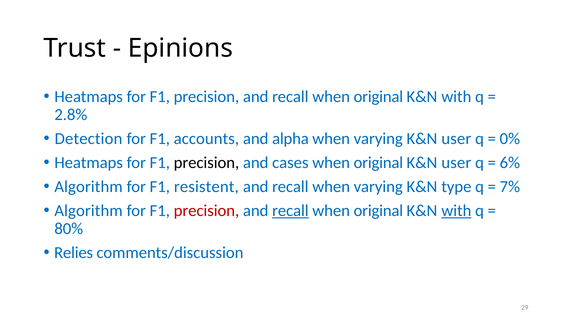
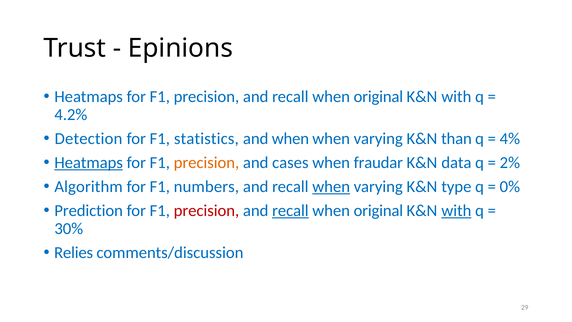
2.8%: 2.8% -> 4.2% (71, 115)
accounts: accounts -> statistics (206, 139)
and alpha: alpha -> when (290, 139)
varying K&N user: user -> than (456, 139)
0%: 0% -> 4% (510, 139)
Heatmaps underline: none -> present (89, 163)
precision colour: black -> orange (206, 163)
original: original -> fraudar (378, 163)
user: user -> data (456, 163)
6%: 6% -> 2% (510, 163)
resistent: resistent -> numbers (206, 187)
when underline: none -> present (331, 187)
7%: 7% -> 0% (510, 187)
Algorithm: Algorithm -> Prediction (89, 210)
80%: 80% -> 30% (69, 228)
